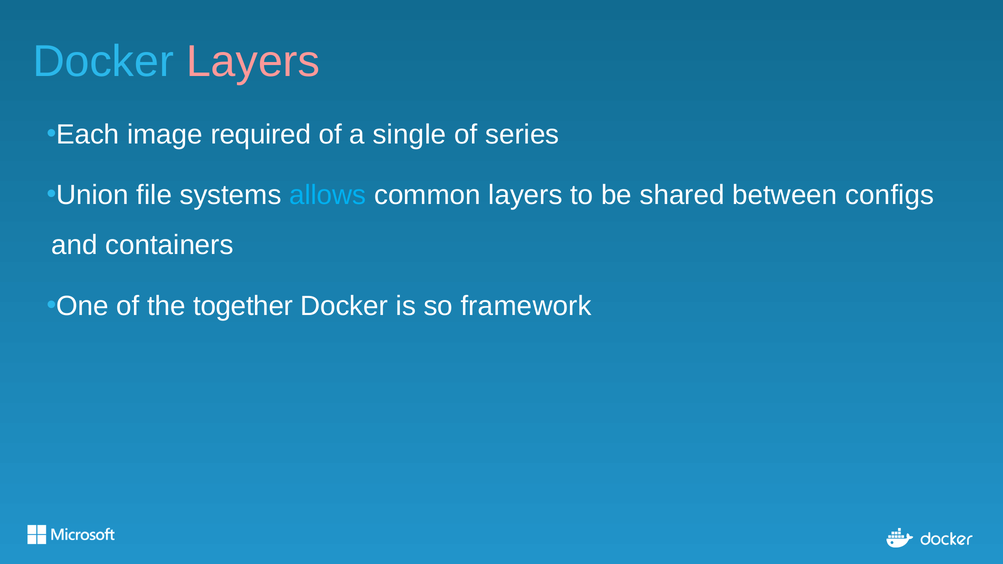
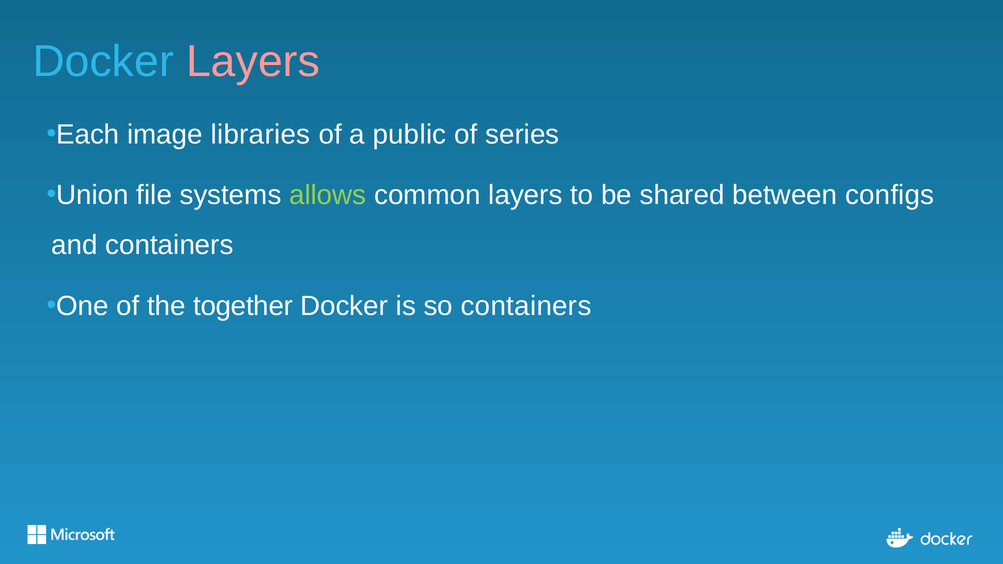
required: required -> libraries (261, 135)
single: single -> public (409, 135)
allows colour: light blue -> light green (328, 195)
so framework: framework -> containers (526, 306)
